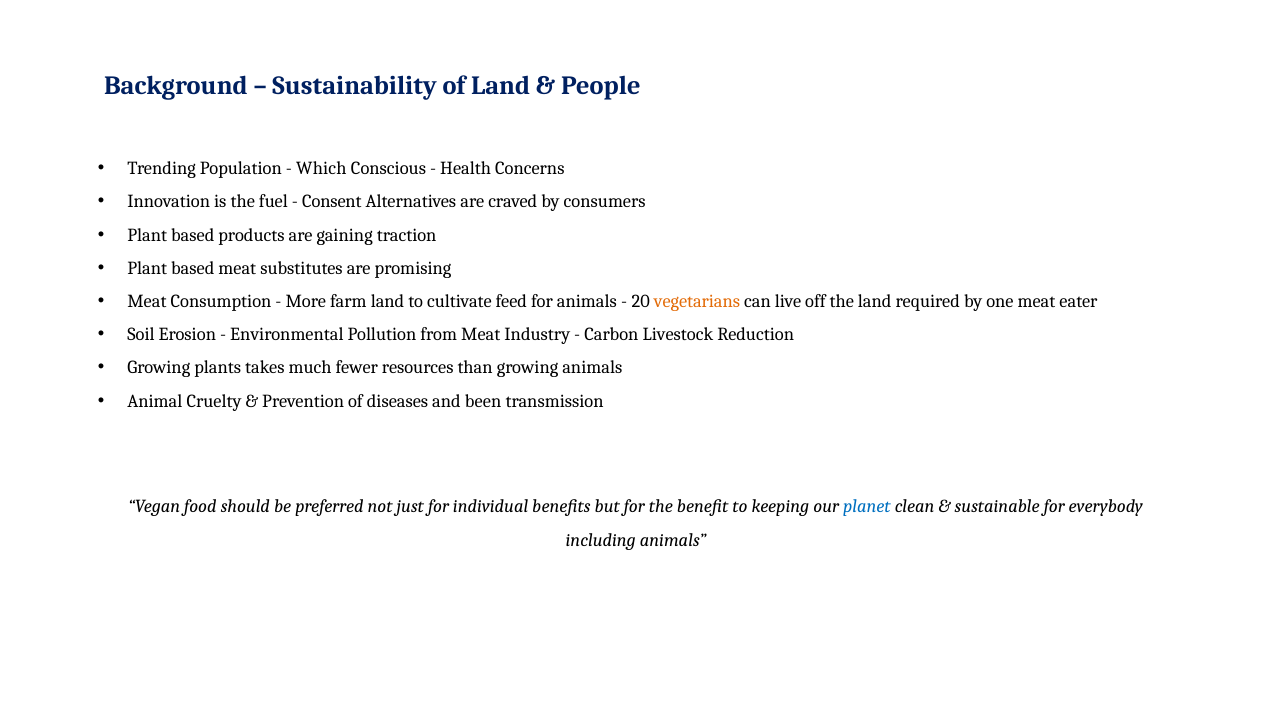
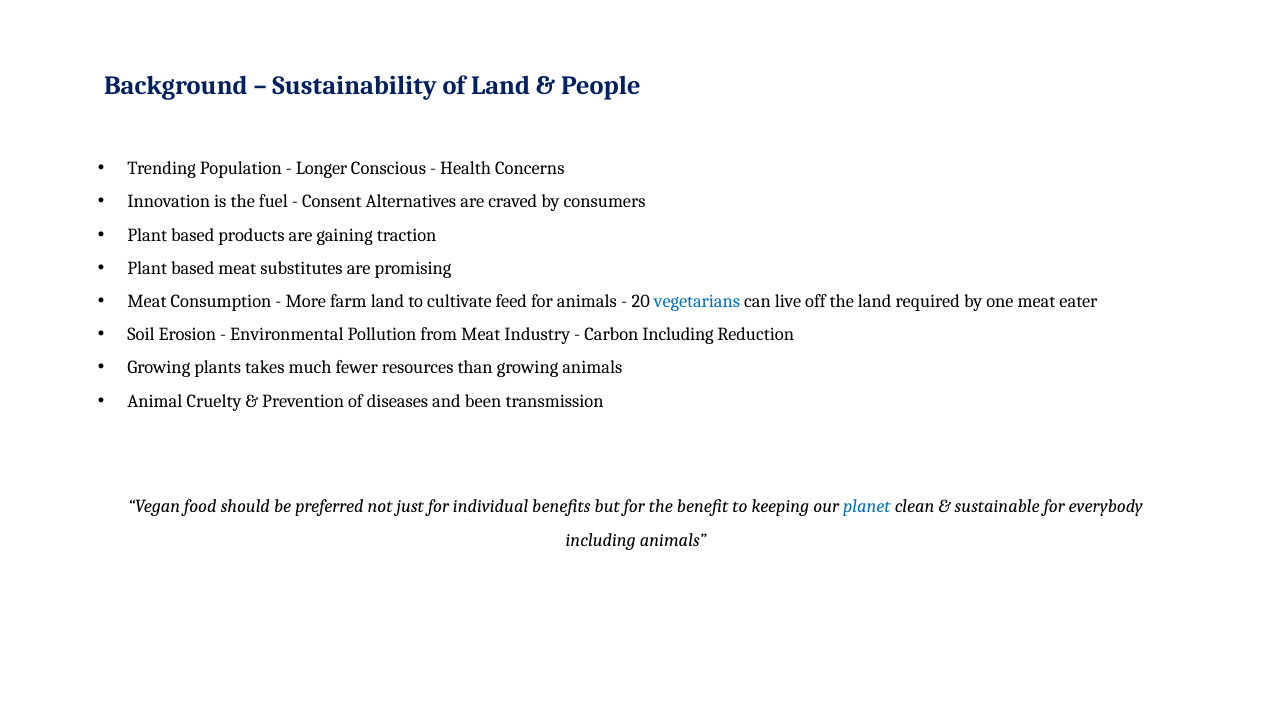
Which: Which -> Longer (322, 169)
vegetarians colour: orange -> blue (697, 301)
Carbon Livestock: Livestock -> Including (678, 334)
